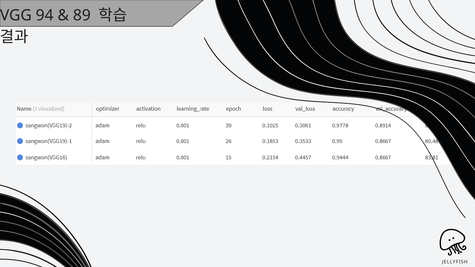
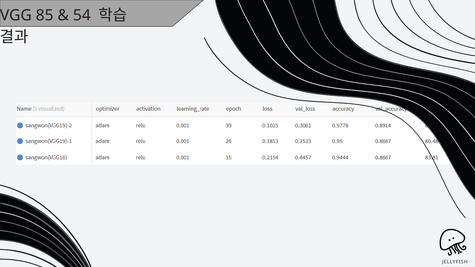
94: 94 -> 85 (45, 15)
89: 89 -> 54 (82, 15)
